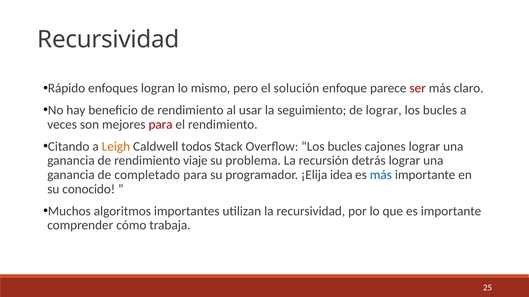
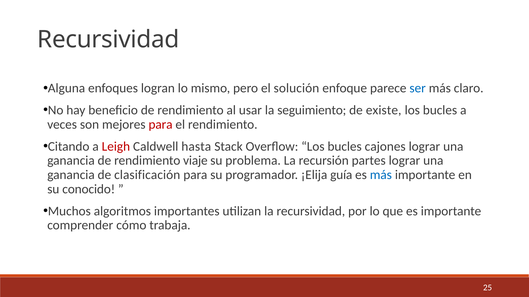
Rápido: Rápido -> Alguna (67, 88)
ser colour: red -> blue (418, 88)
de lograr: lograr -> existe (384, 110)
Leigh colour: orange -> red (116, 147)
todos: todos -> hasta (196, 147)
detrás: detrás -> partes (369, 161)
completado: completado -> clasificación (147, 175)
idea: idea -> guía (341, 175)
